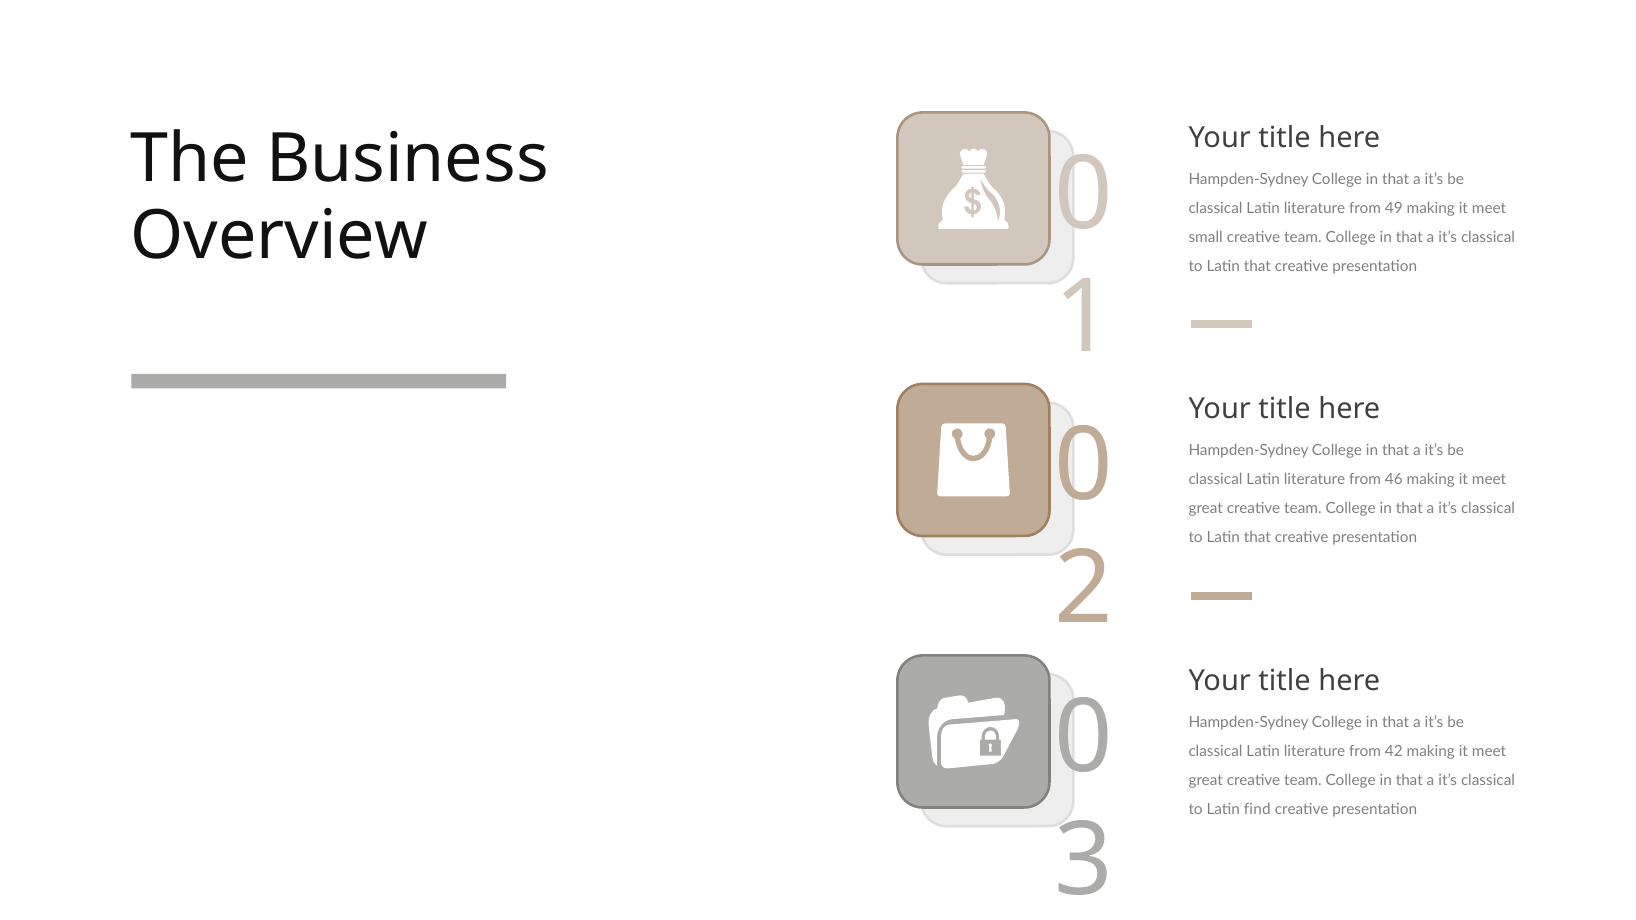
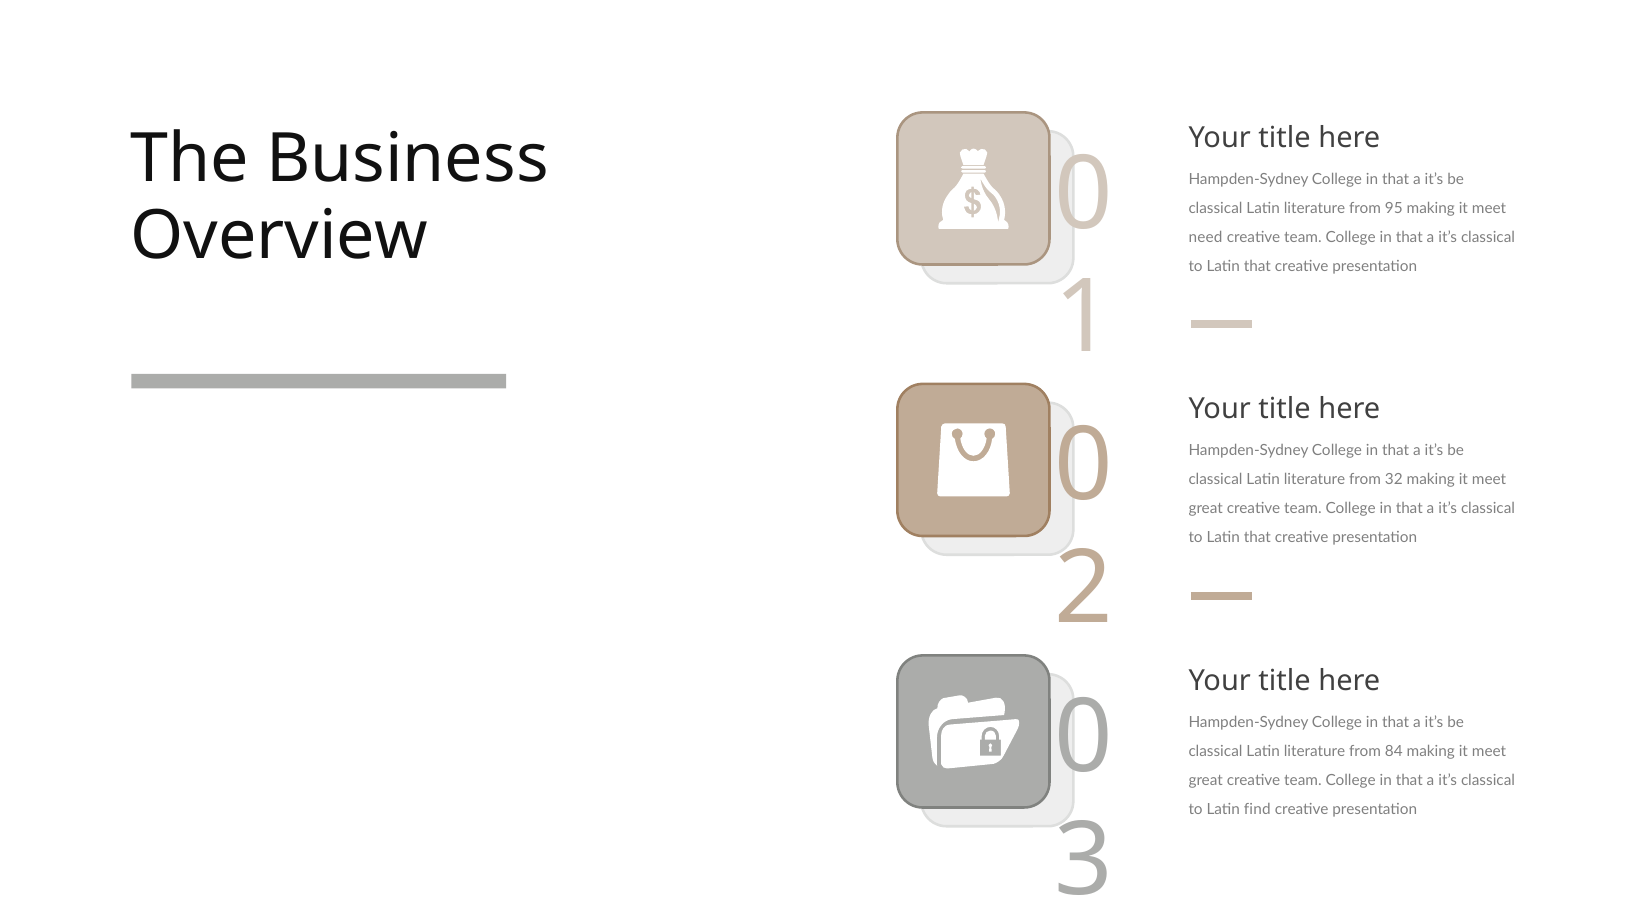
49: 49 -> 95 (1394, 208)
small: small -> need (1206, 237)
46: 46 -> 32 (1394, 479)
42: 42 -> 84 (1394, 751)
